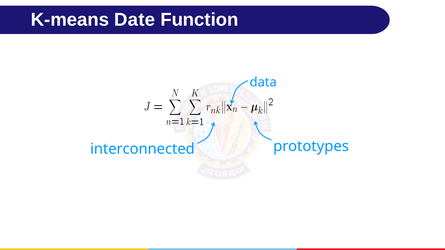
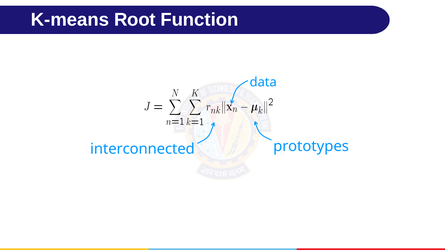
Date: Date -> Root (135, 20)
